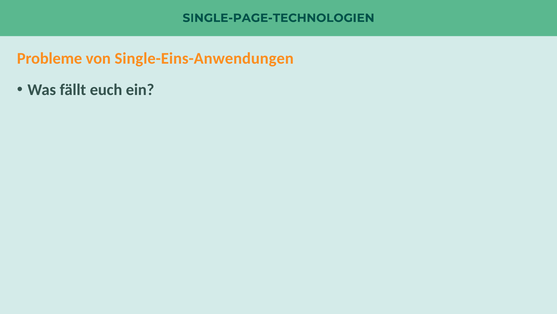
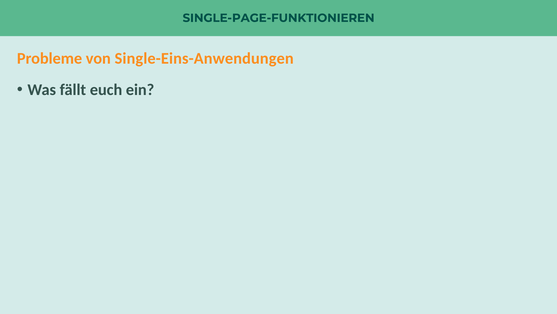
SINGLE-PAGE-TECHNOLOGIEN: SINGLE-PAGE-TECHNOLOGIEN -> SINGLE-PAGE-FUNKTIONIEREN (279, 18)
